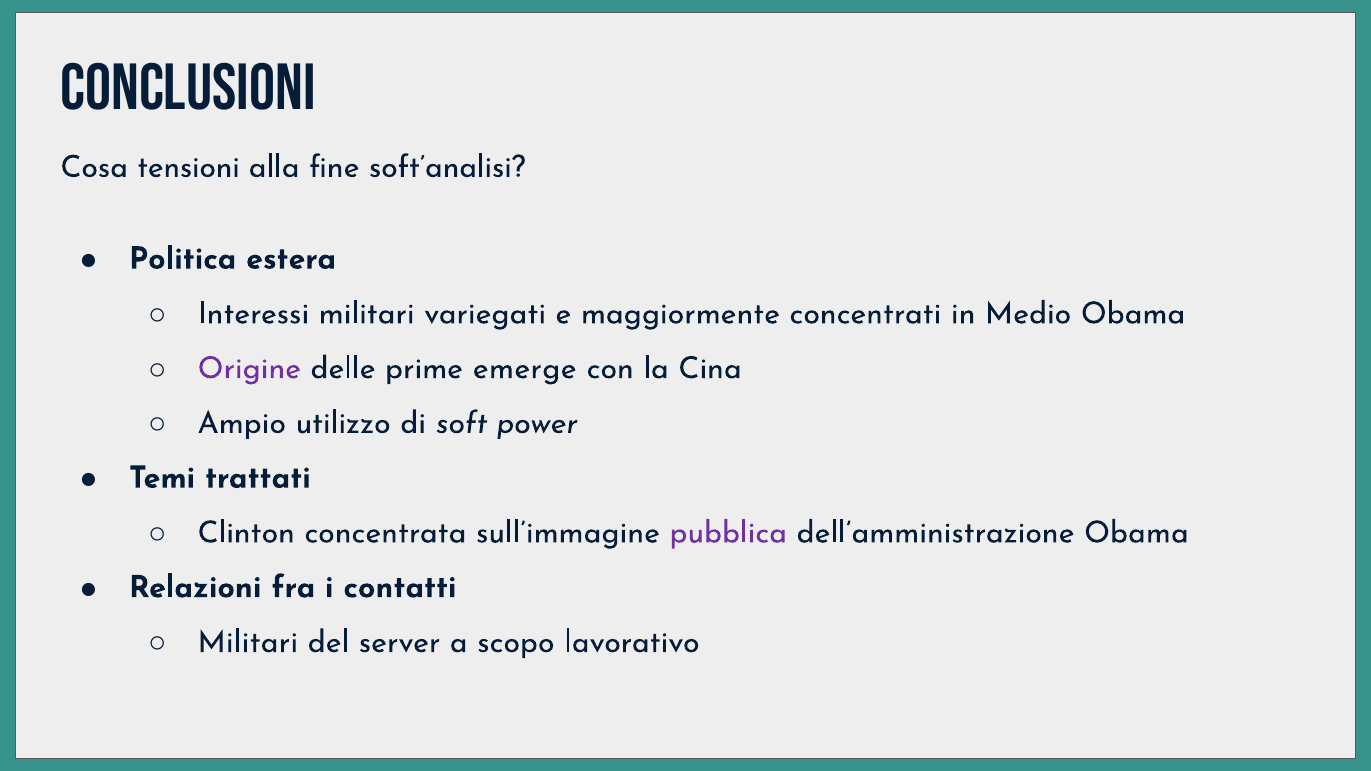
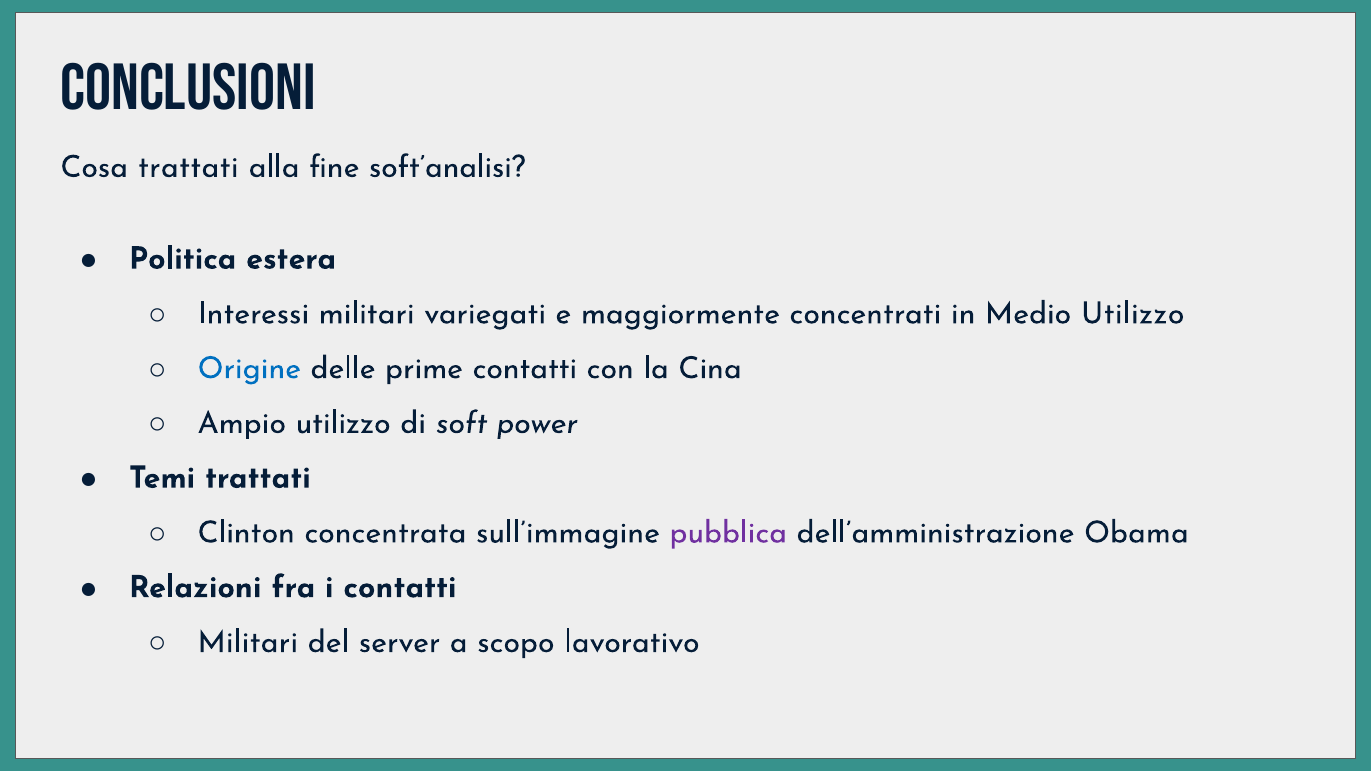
Cosa tensioni: tensioni -> trattati (188, 167)
Medio Obama: Obama -> Utilizzo (1133, 313)
Origine colour: purple -> blue (249, 368)
prime emerge: emerge -> contatti (525, 368)
